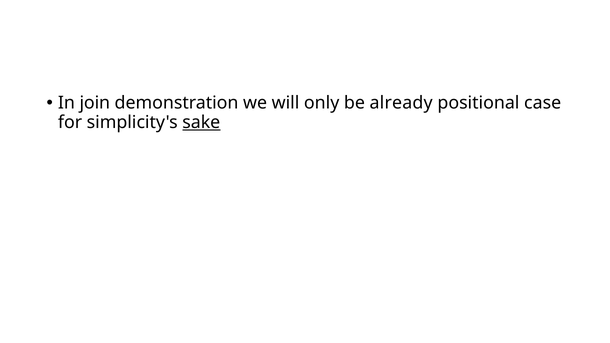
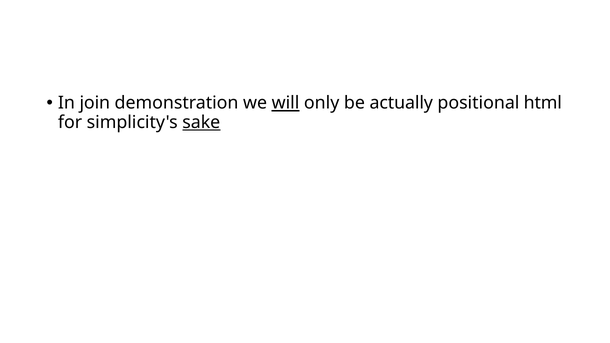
will underline: none -> present (286, 103)
already: already -> actually (401, 103)
case: case -> html (543, 103)
